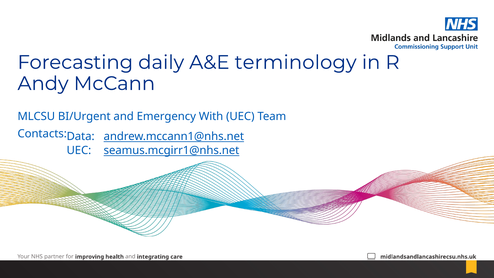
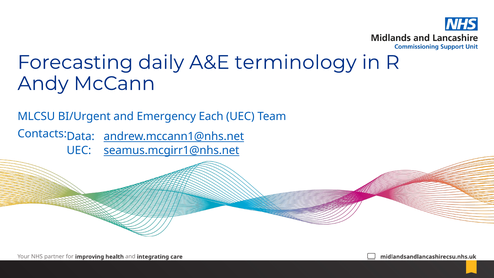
With: With -> Each (211, 116)
